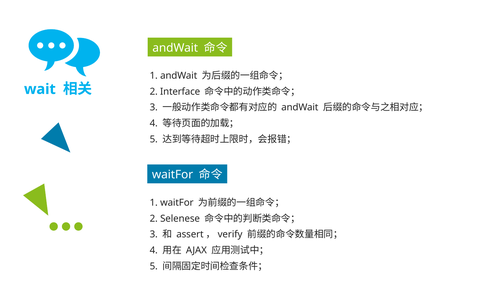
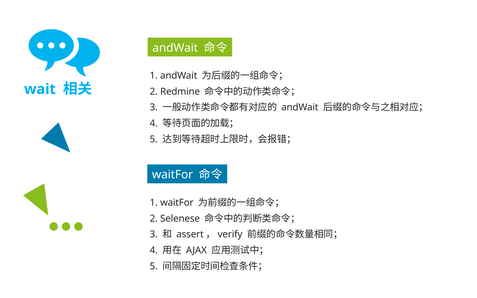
Interface: Interface -> Redmine (180, 92)
